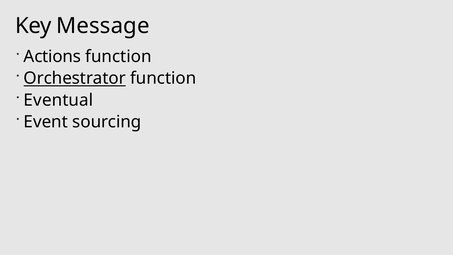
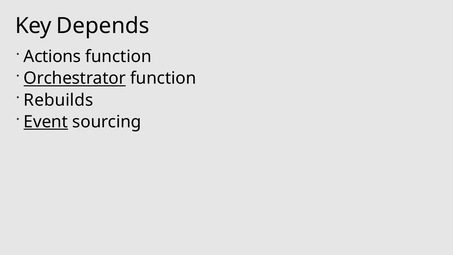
Message: Message -> Depends (103, 26)
Eventual: Eventual -> Rebuilds (58, 100)
Event underline: none -> present (46, 122)
